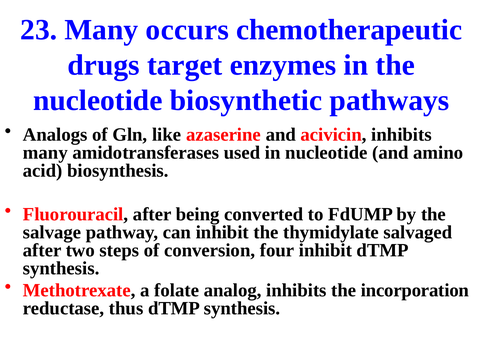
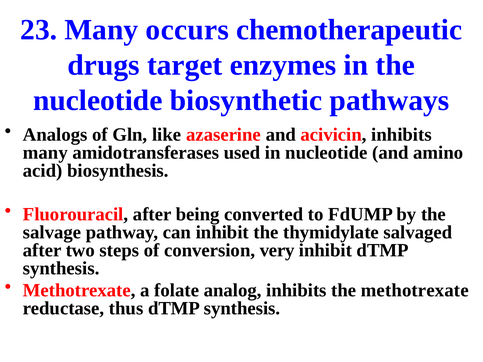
four: four -> very (277, 251)
the incorporation: incorporation -> methotrexate (415, 290)
